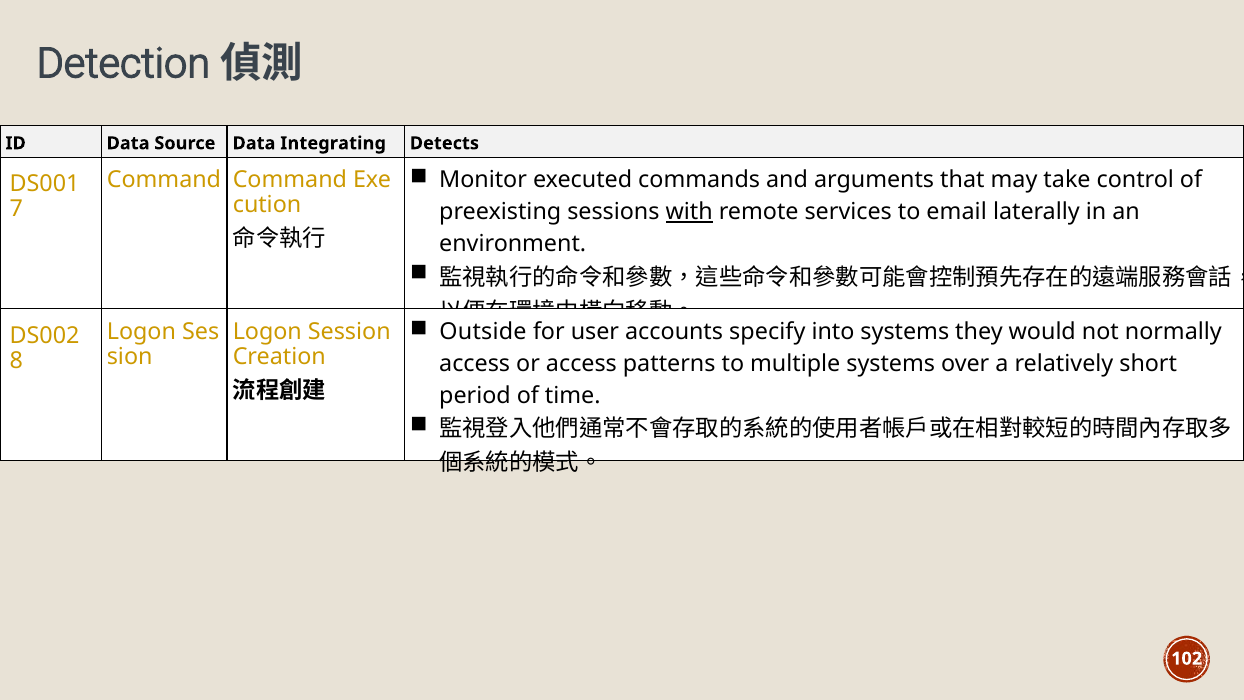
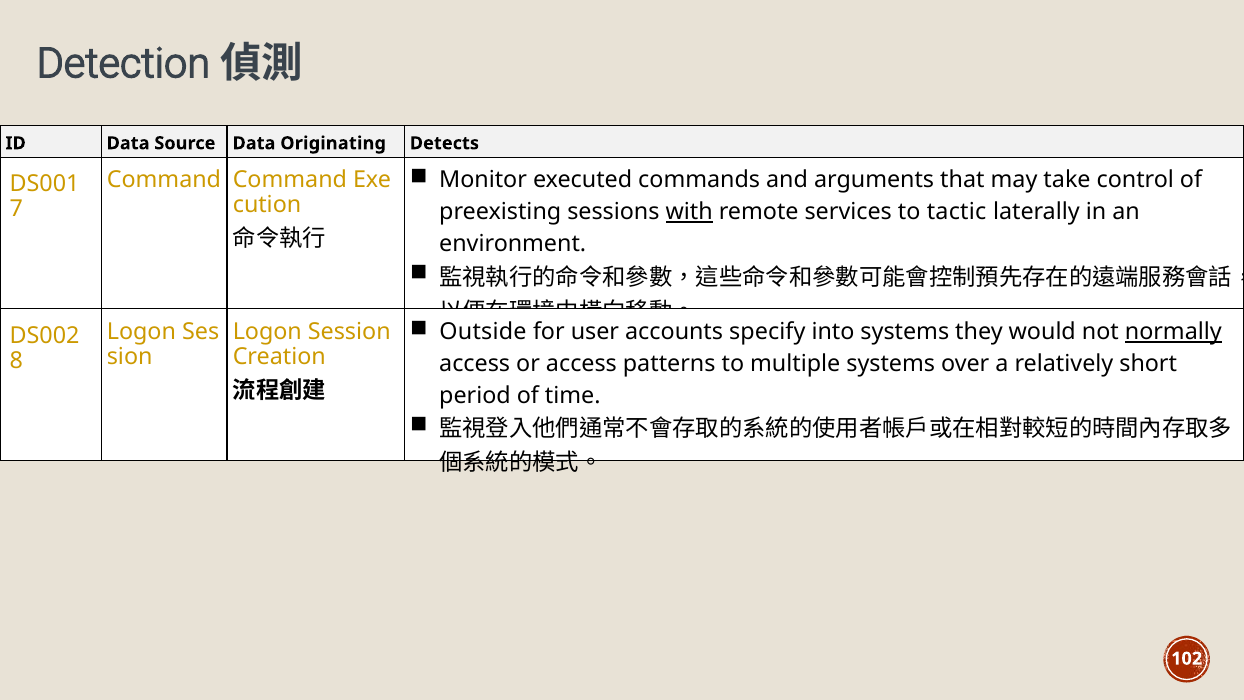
Integrating: Integrating -> Originating (333, 143)
email: email -> tactic (957, 212)
normally underline: none -> present (1173, 332)
